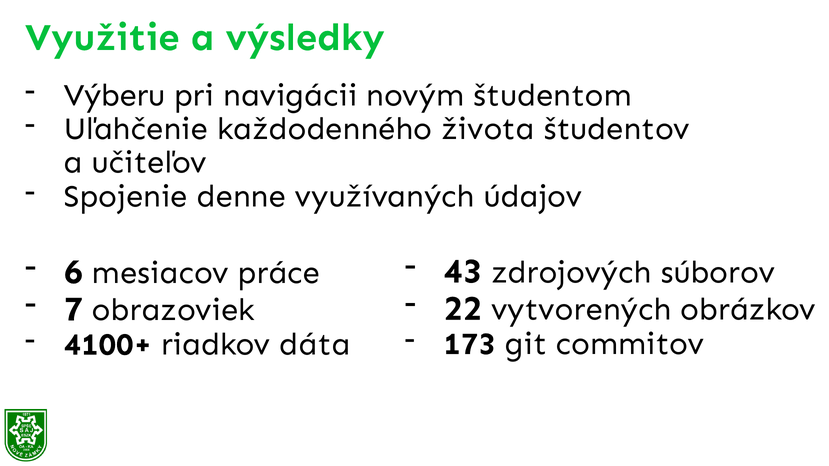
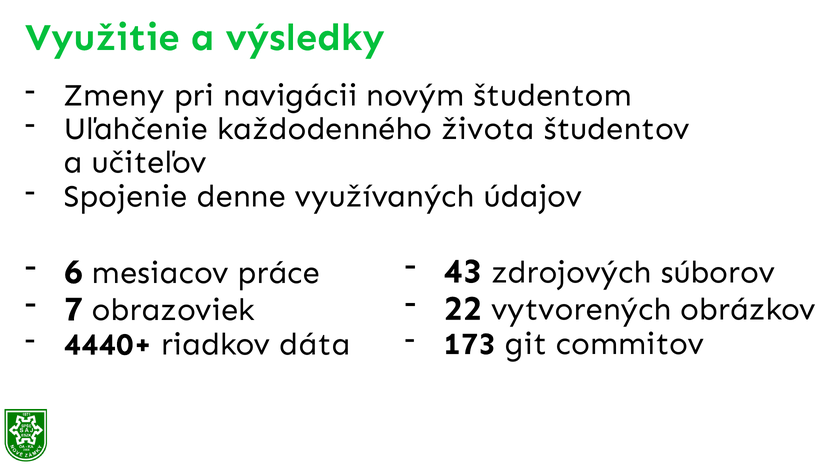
Výberu: Výberu -> Zmeny (114, 96)
4100+: 4100+ -> 4440+ (108, 345)
